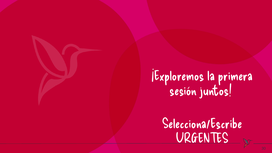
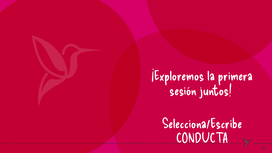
URGENTES: URGENTES -> CONDUCTA (202, 139)
